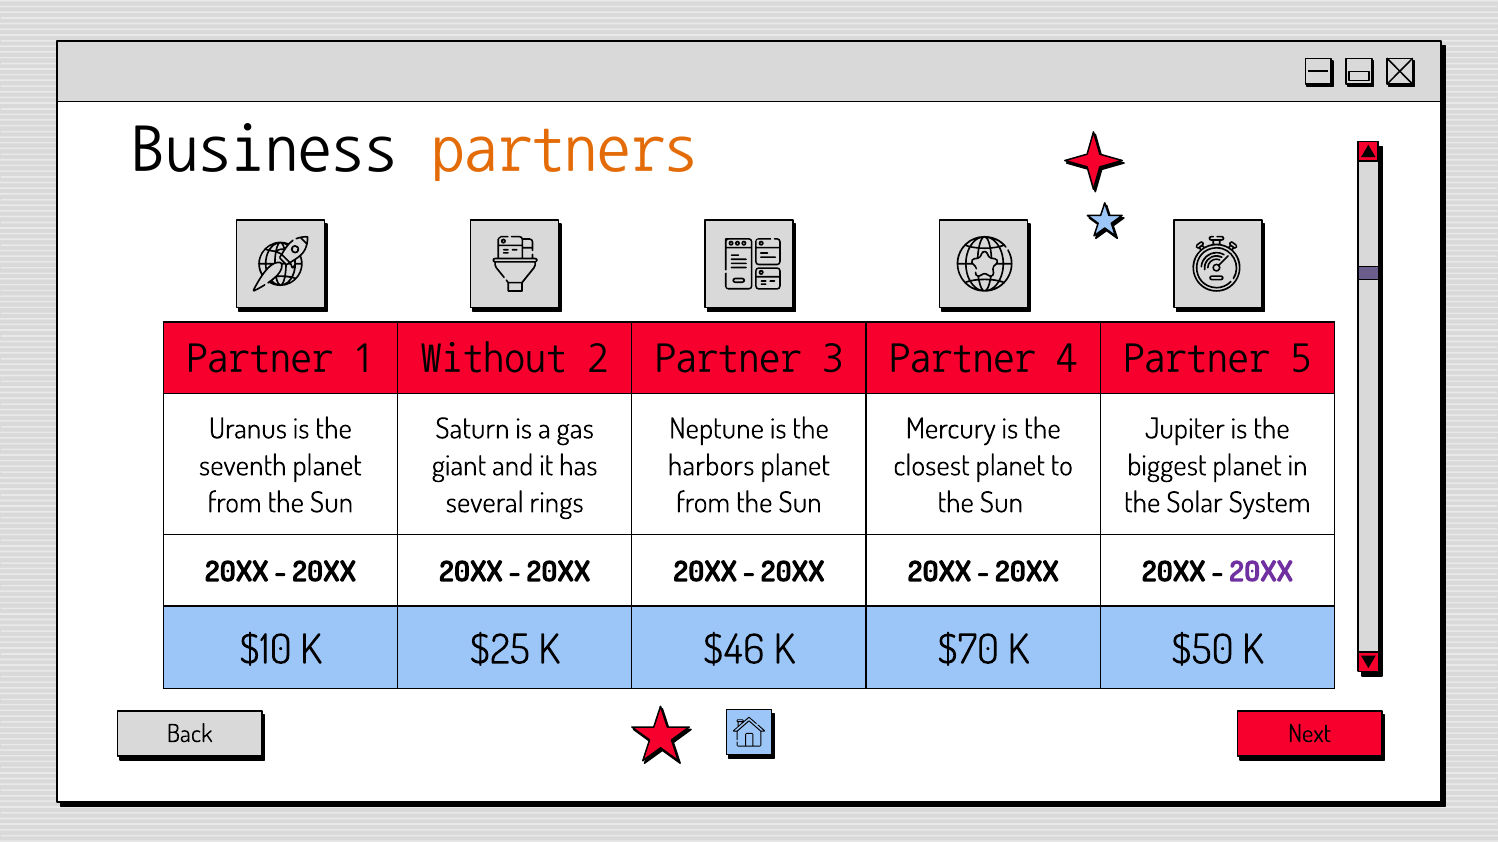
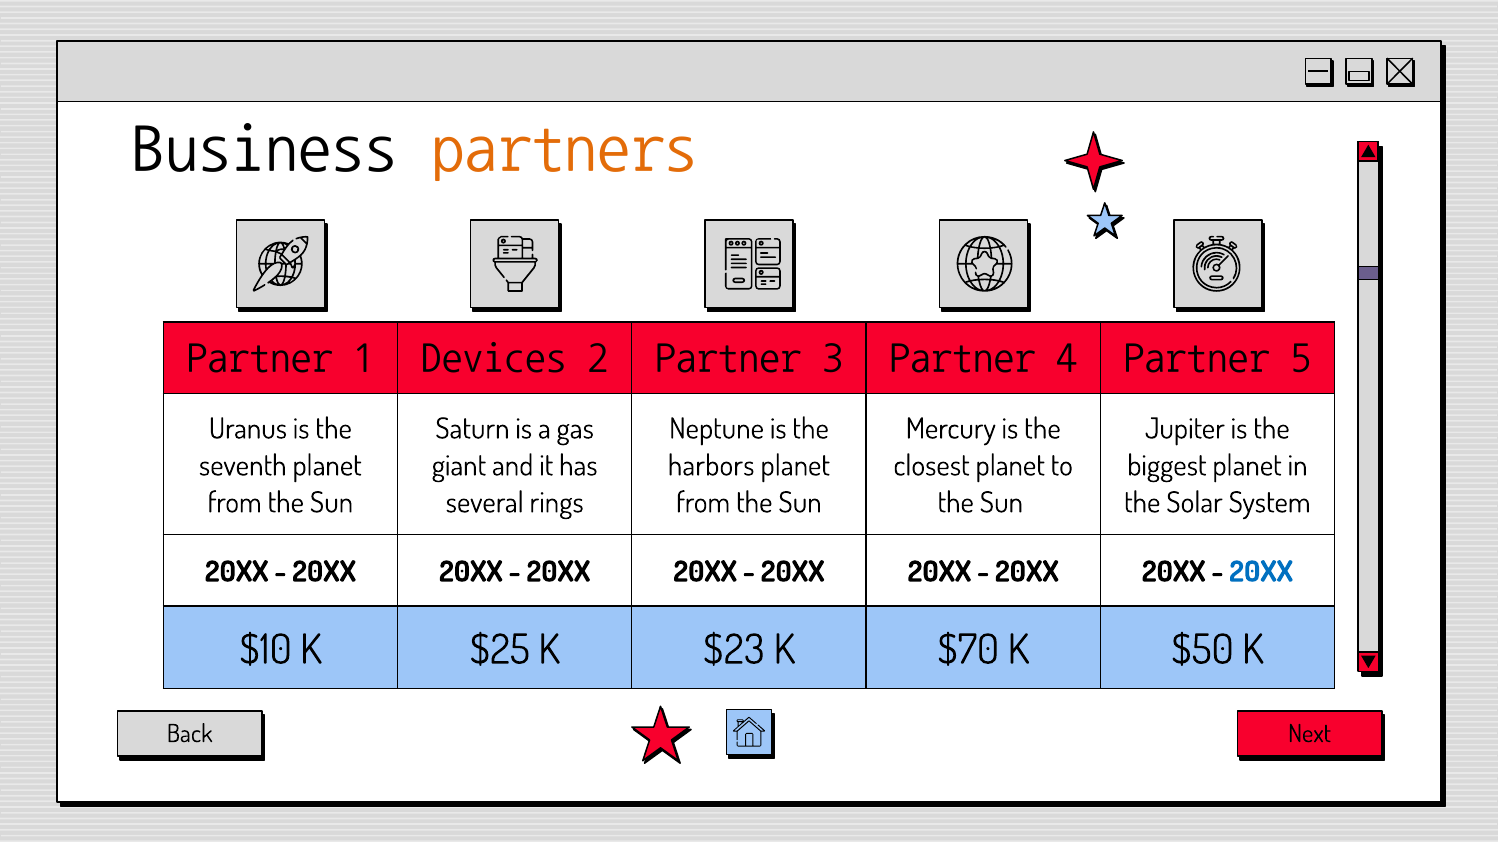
Without: Without -> Devices (494, 357)
20XX colour: purple -> blue (1261, 572)
$46: $46 -> $23 (734, 650)
